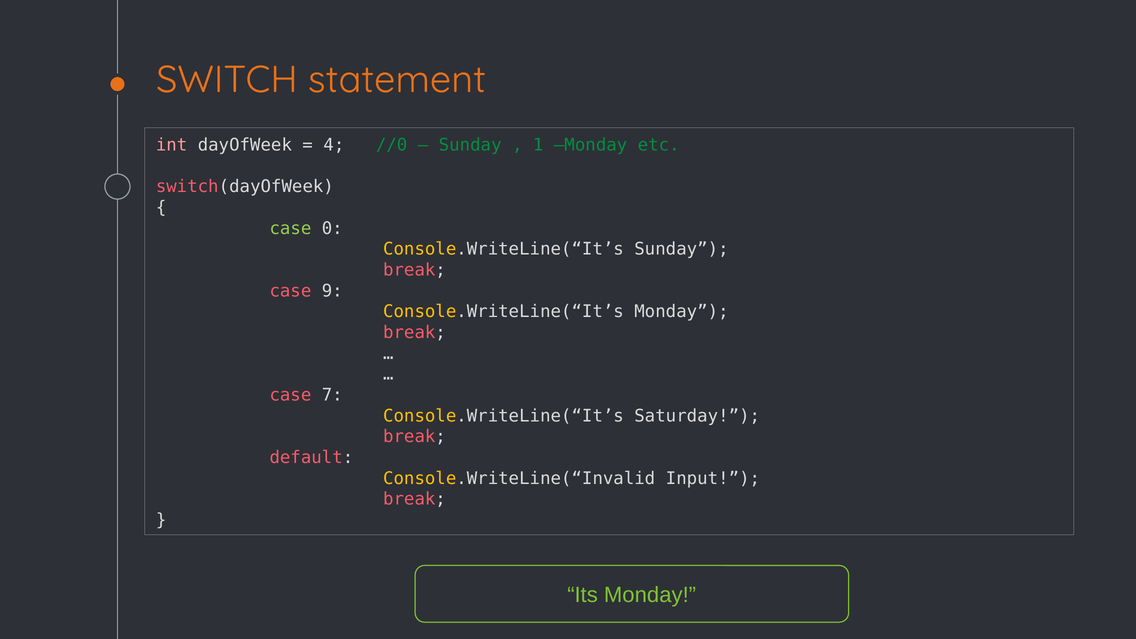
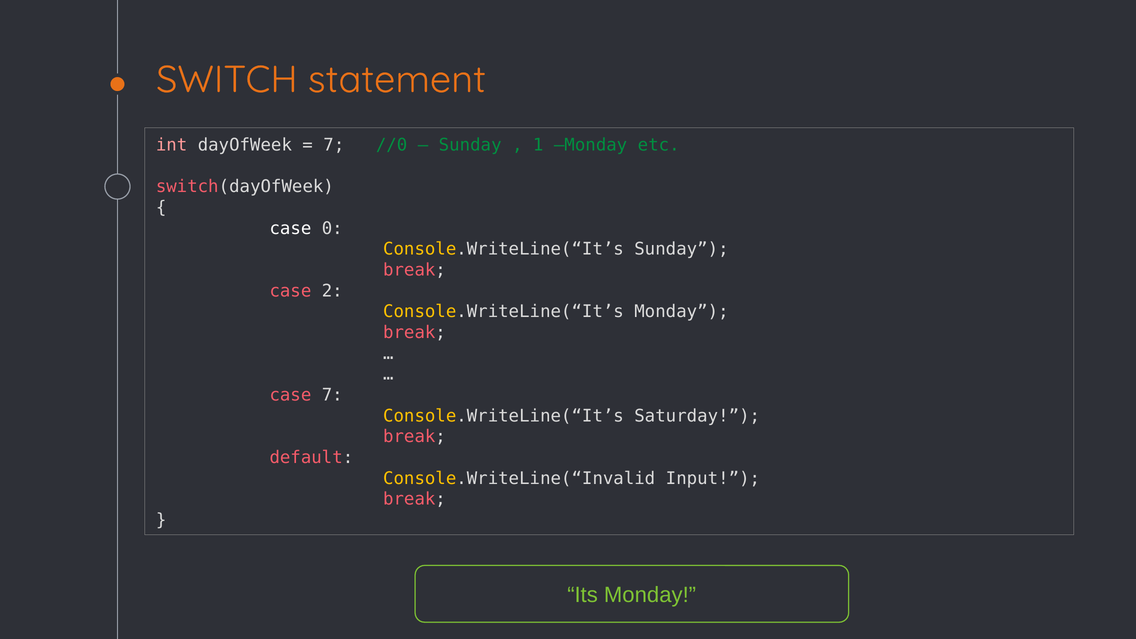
4: 4 -> 7 (334, 145)
case colour: light green -> white (290, 228)
9: 9 -> 2 (332, 291)
